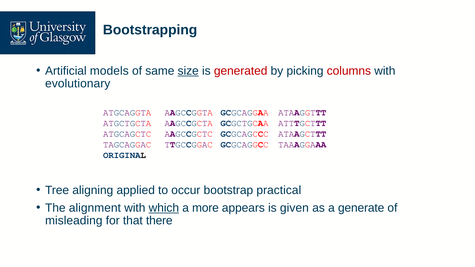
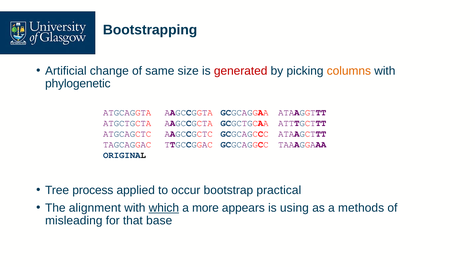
models: models -> change (109, 71)
size underline: present -> none (188, 71)
columns colour: red -> orange (349, 71)
evolutionary: evolutionary -> phylogenetic (78, 84)
aligning: aligning -> process (93, 190)
given: given -> using (294, 208)
generate: generate -> methods (361, 208)
there: there -> base (159, 221)
